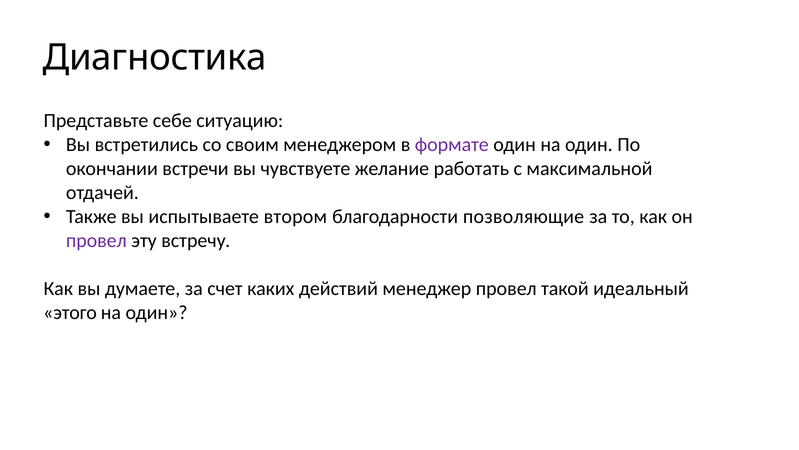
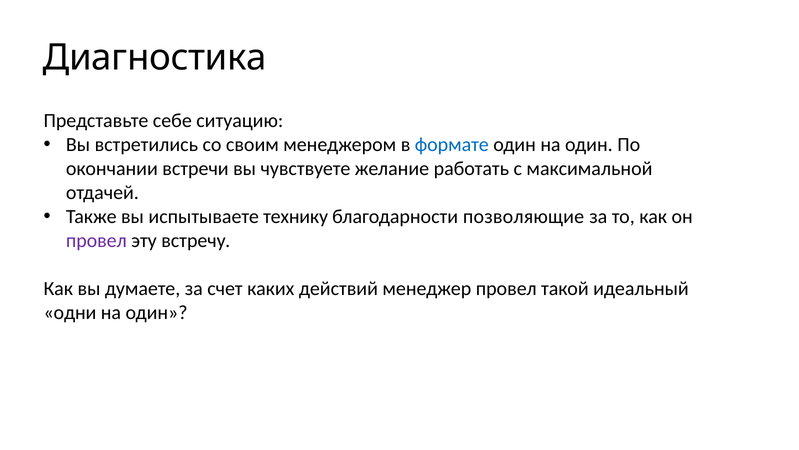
формате colour: purple -> blue (452, 145)
втором: втором -> технику (296, 216)
этого: этого -> одни (70, 312)
